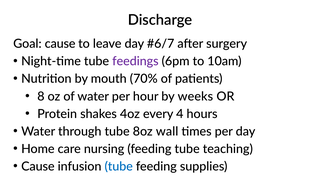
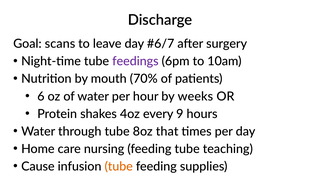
Goal cause: cause -> scans (60, 44)
8: 8 -> 6 (41, 96)
4: 4 -> 9 (180, 114)
wall: wall -> that (167, 131)
tube colour: blue -> orange (119, 166)
